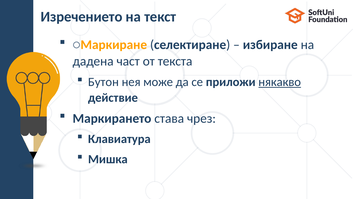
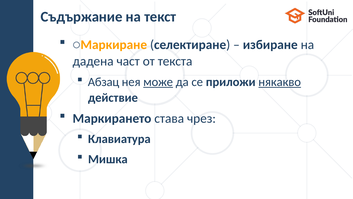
Изречението: Изречението -> Съдържание (82, 17)
Бутон: Бутон -> Абзац (104, 82)
може underline: none -> present (158, 82)
